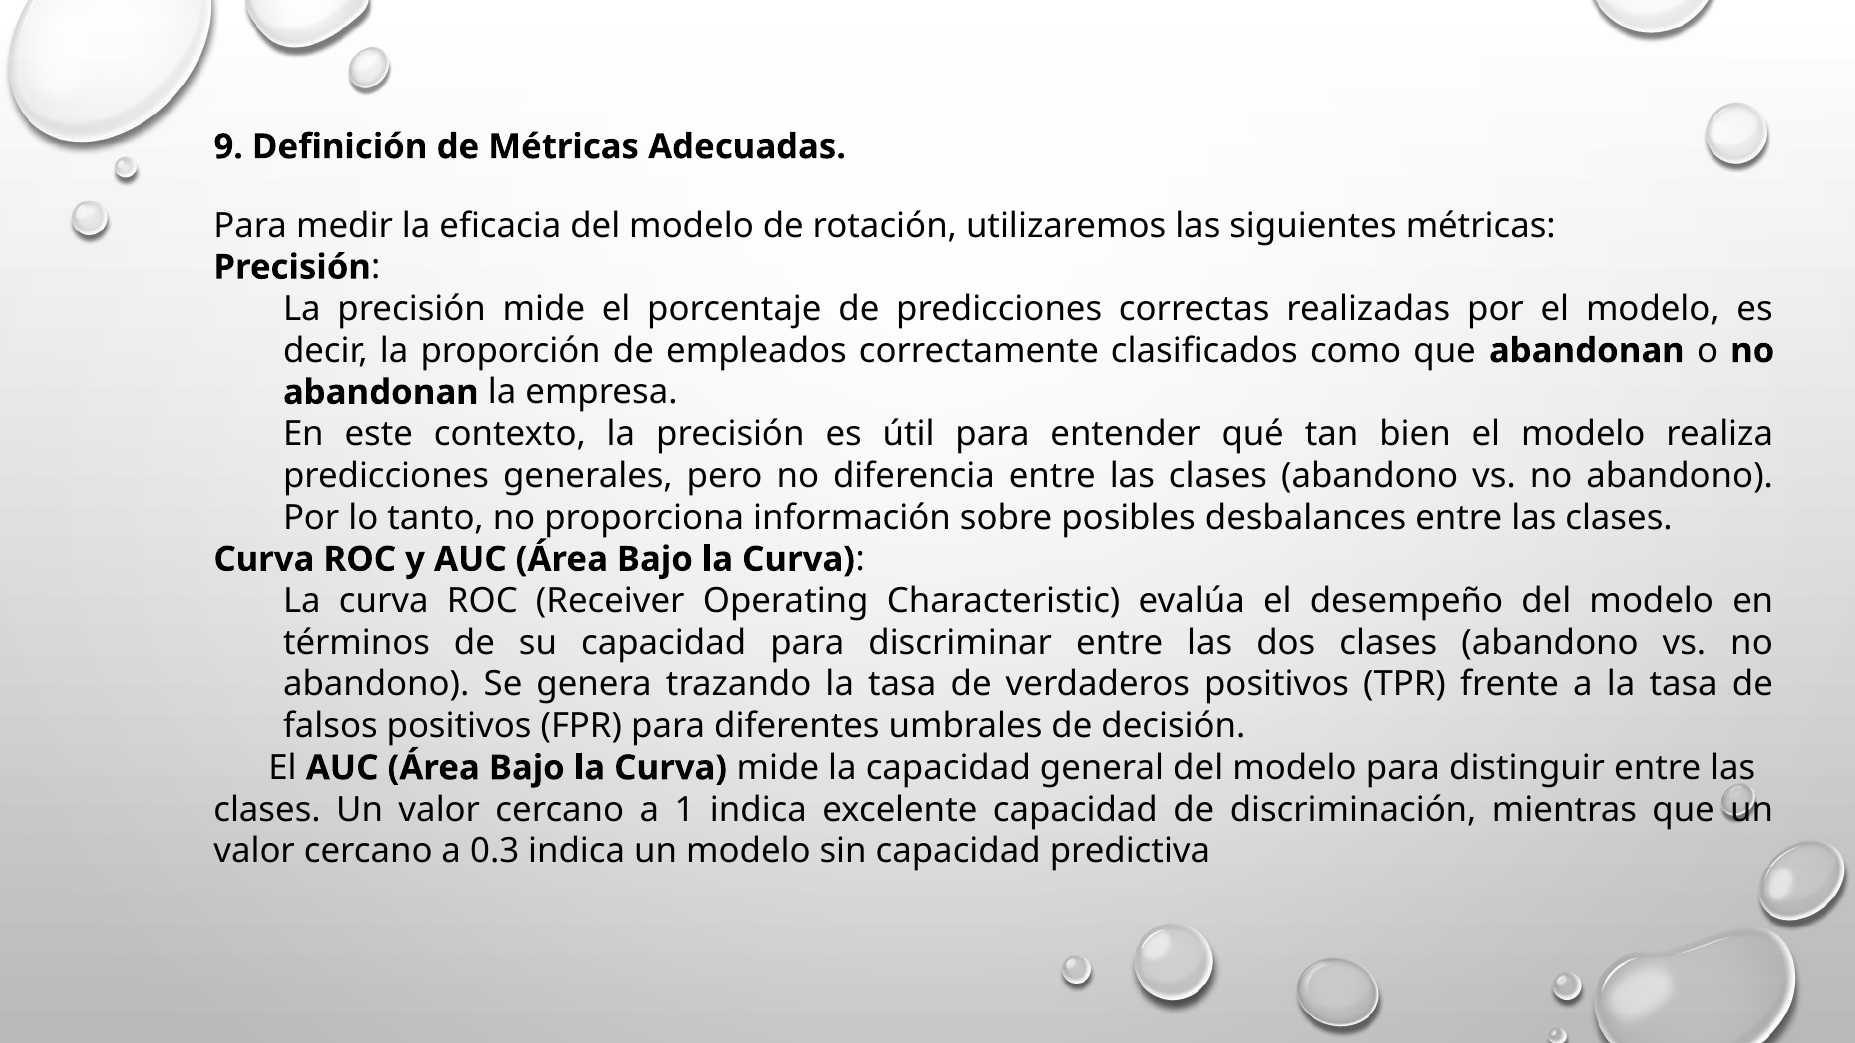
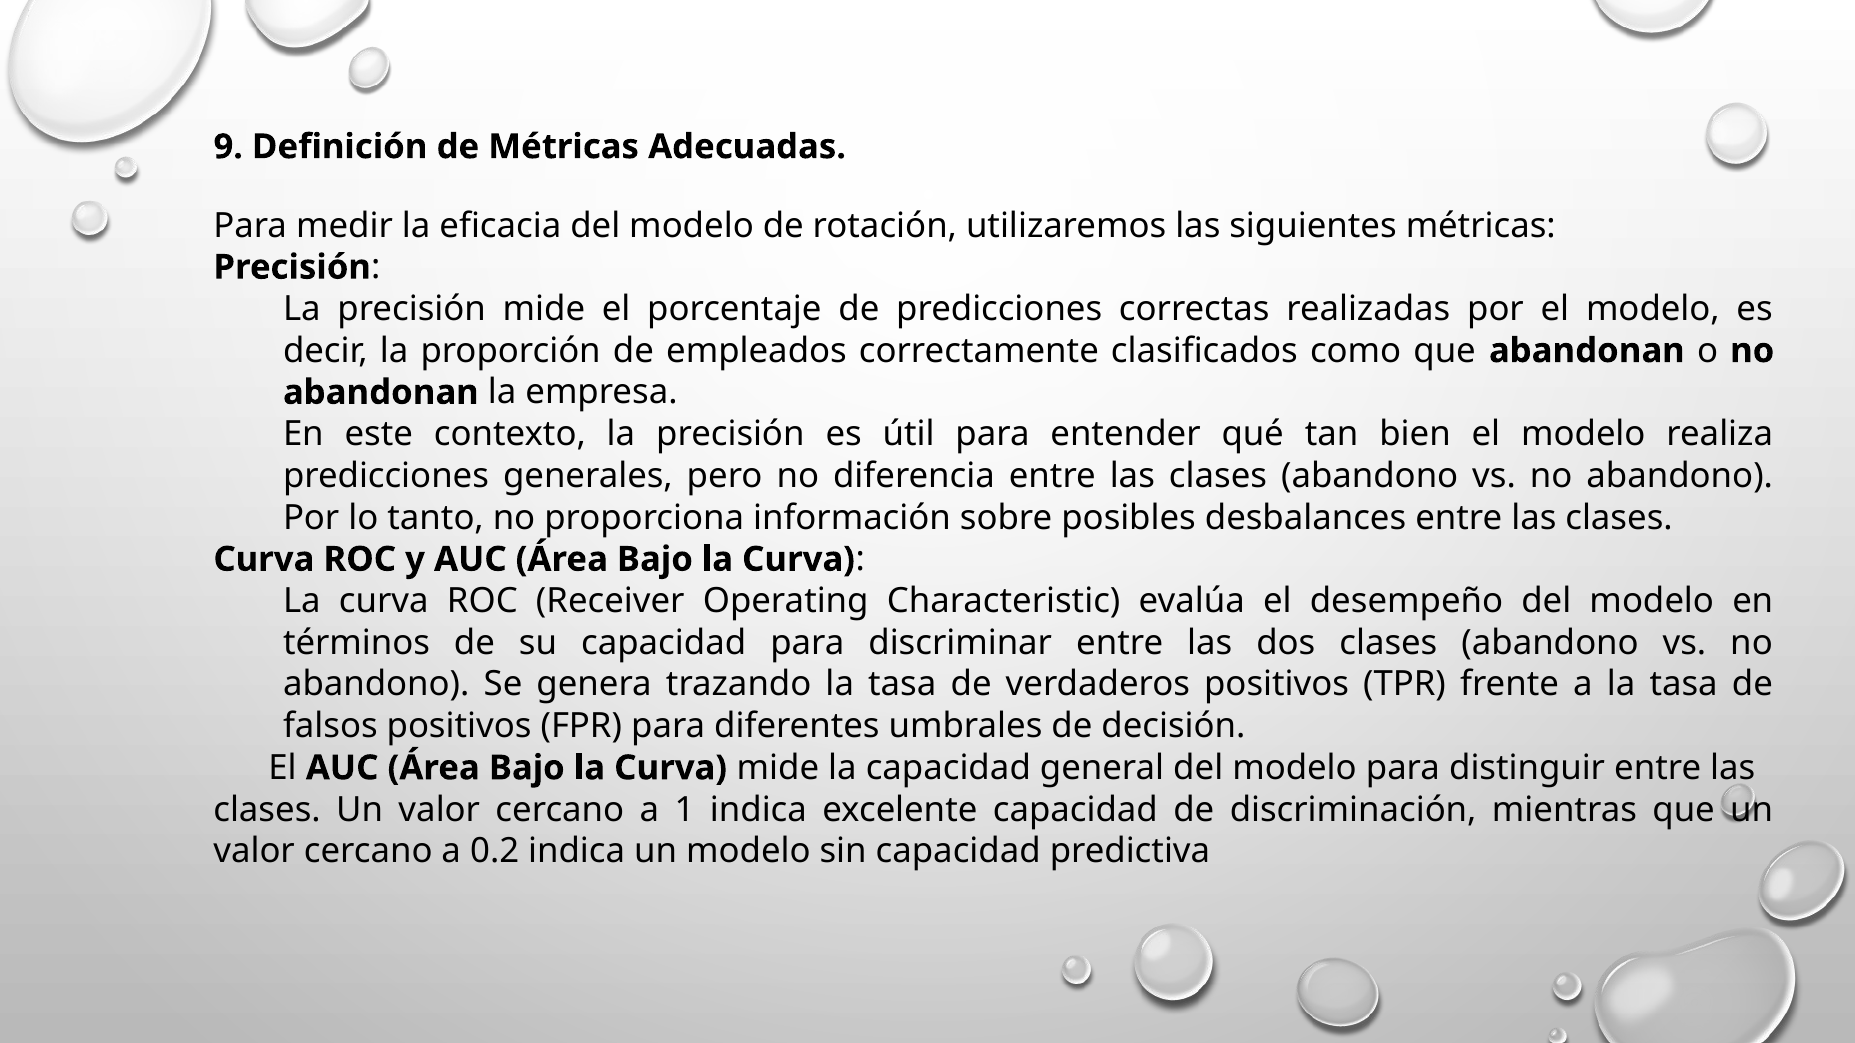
0.3: 0.3 -> 0.2 (495, 852)
